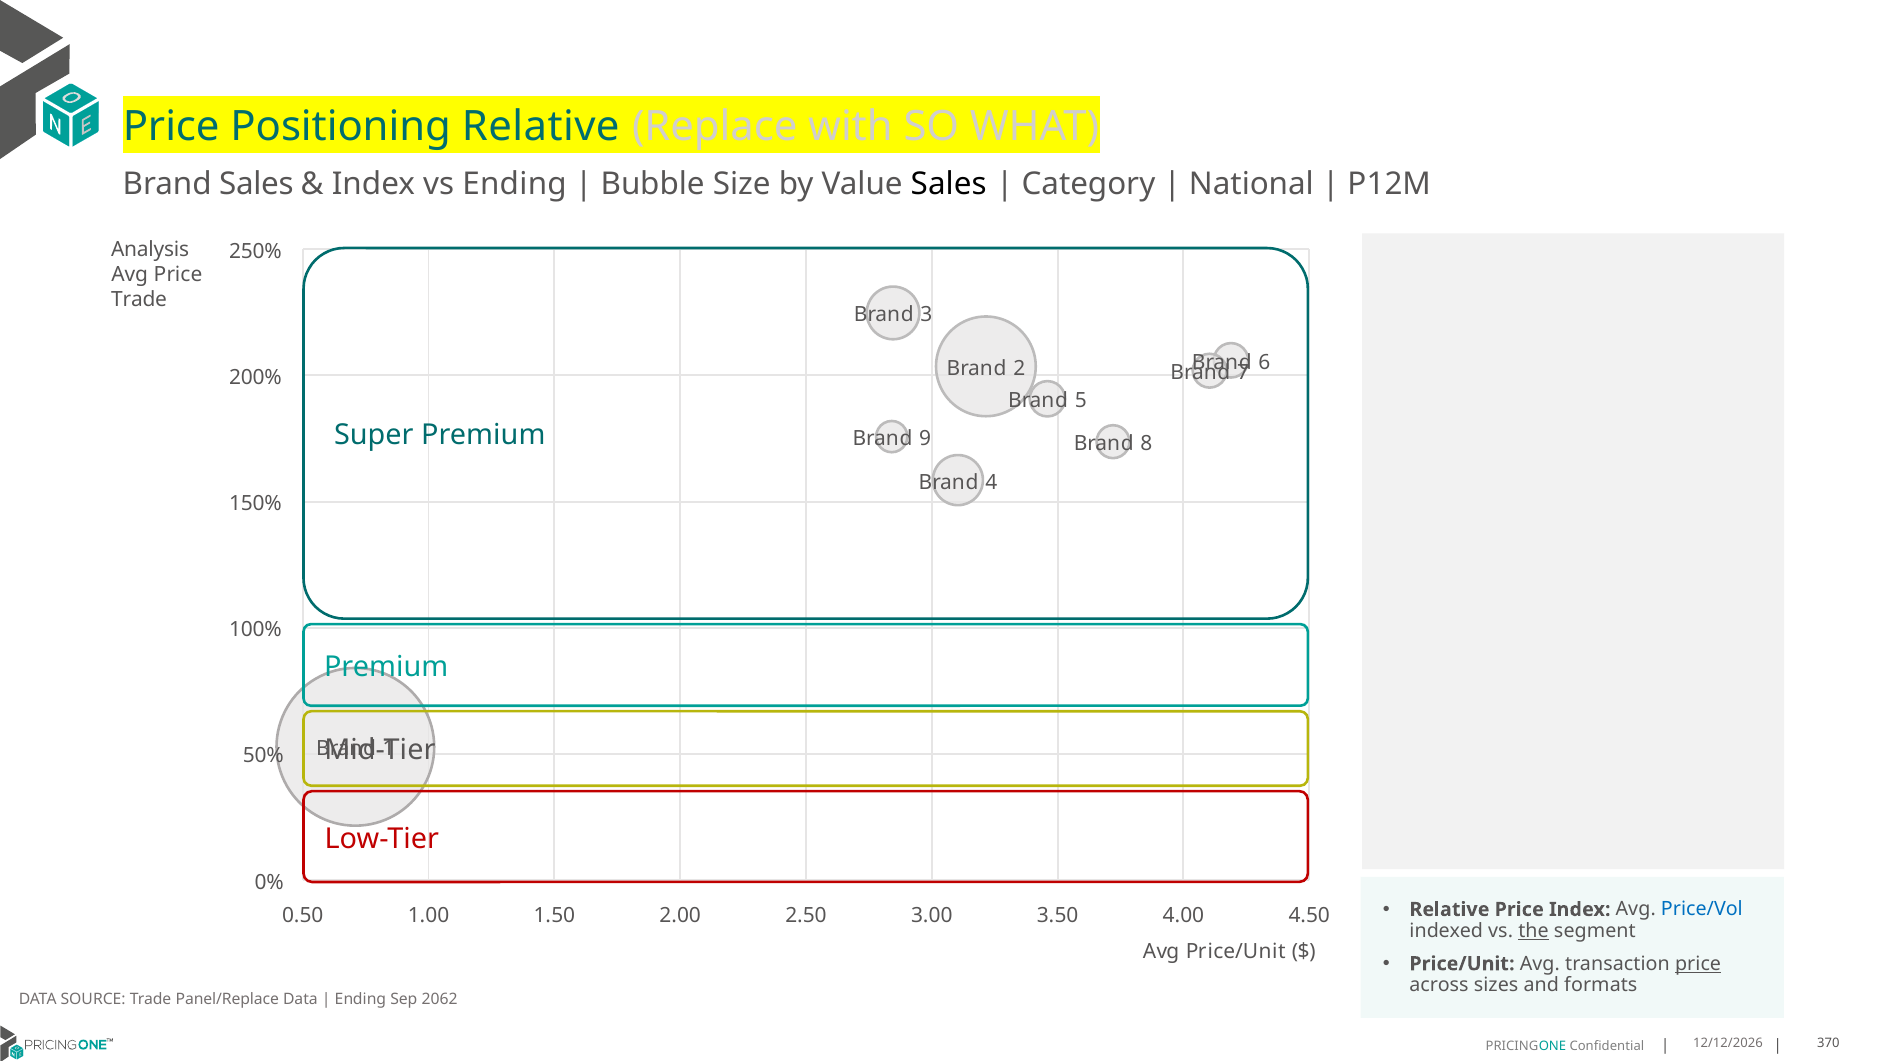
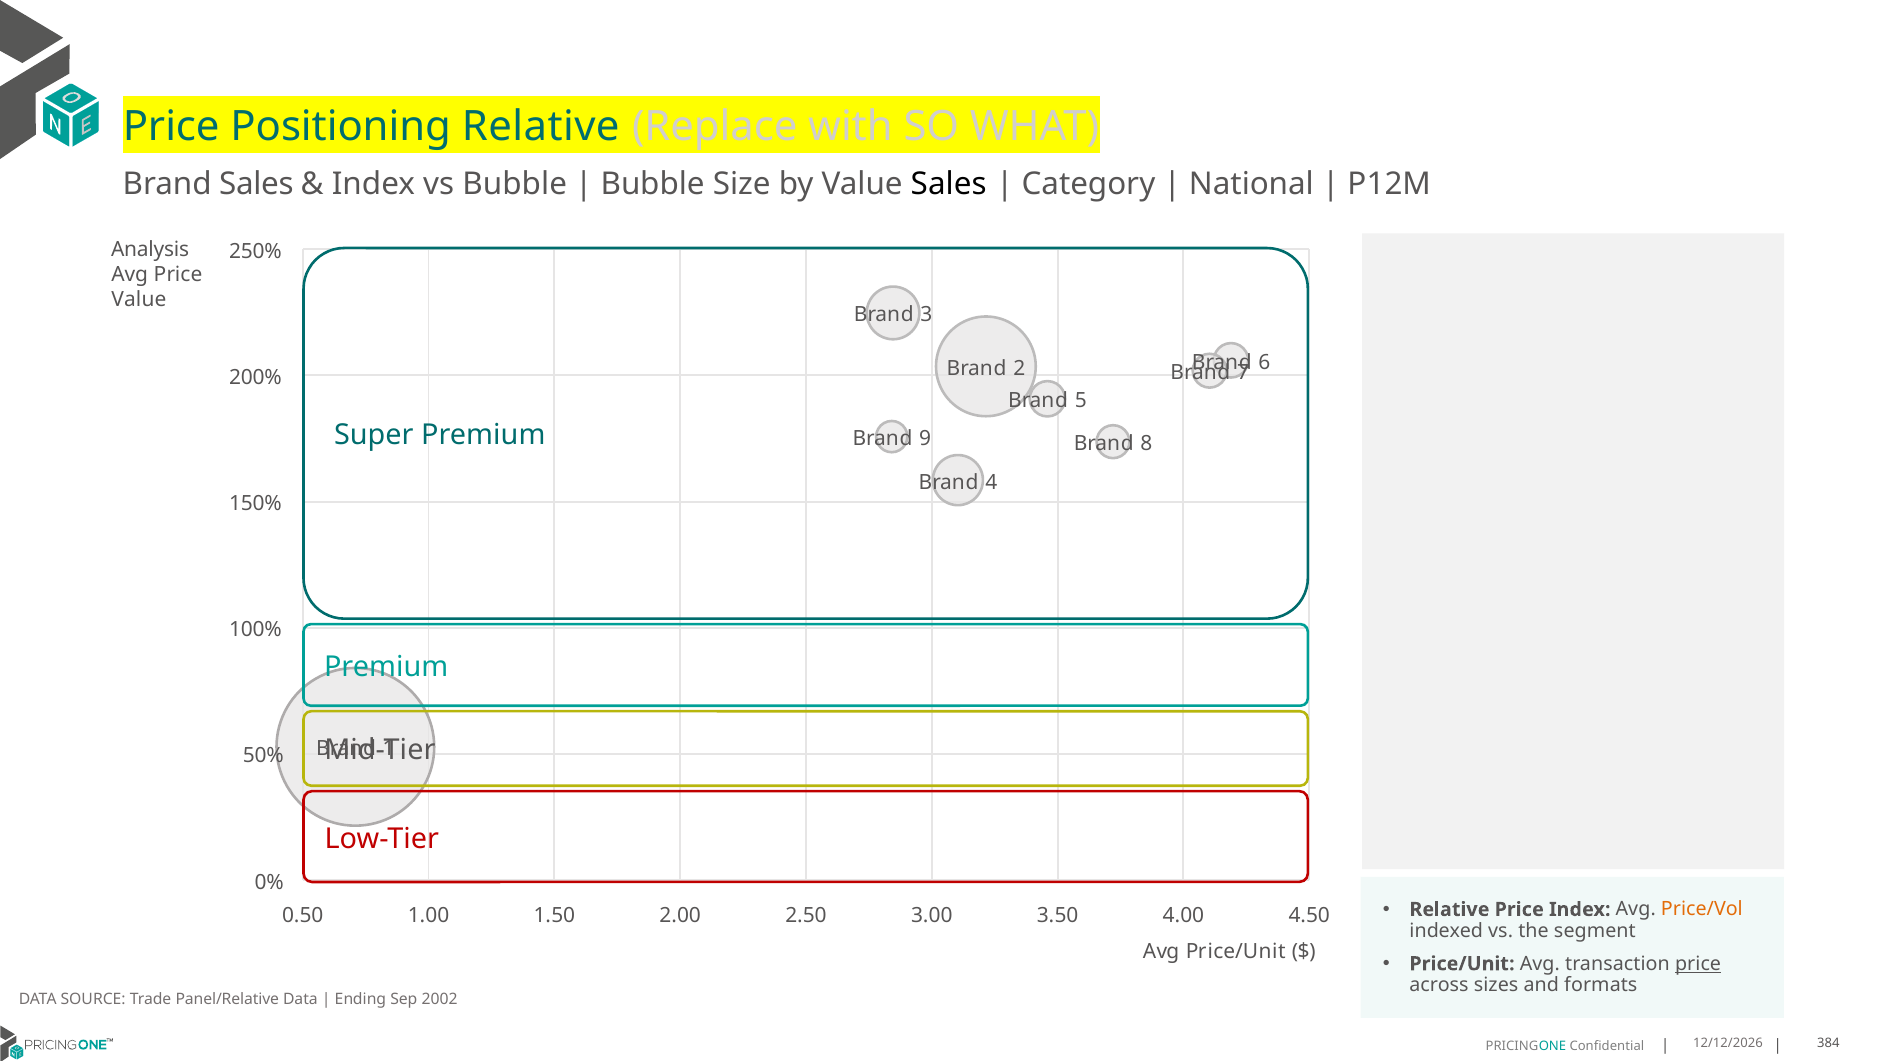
vs Ending: Ending -> Bubble (515, 184)
Trade: Trade -> Value (139, 300)
Price/Vol colour: blue -> orange (1702, 909)
the underline: present -> none (1534, 931)
Panel/Replace: Panel/Replace -> Panel/Relative (227, 999)
2062: 2062 -> 2002 (440, 999)
370: 370 -> 384 (1828, 1043)
